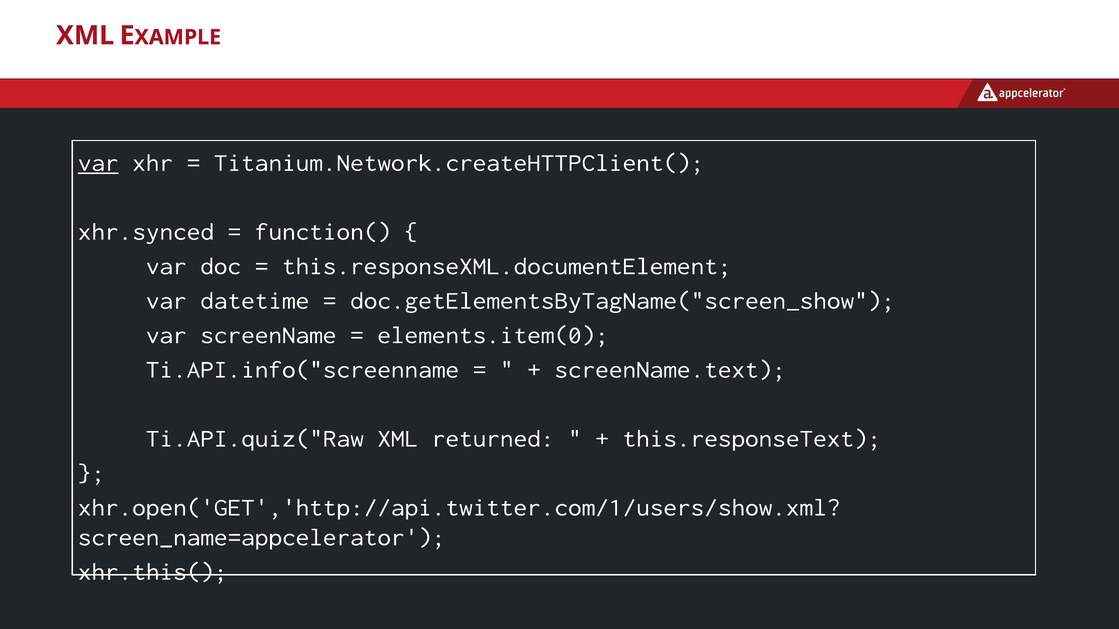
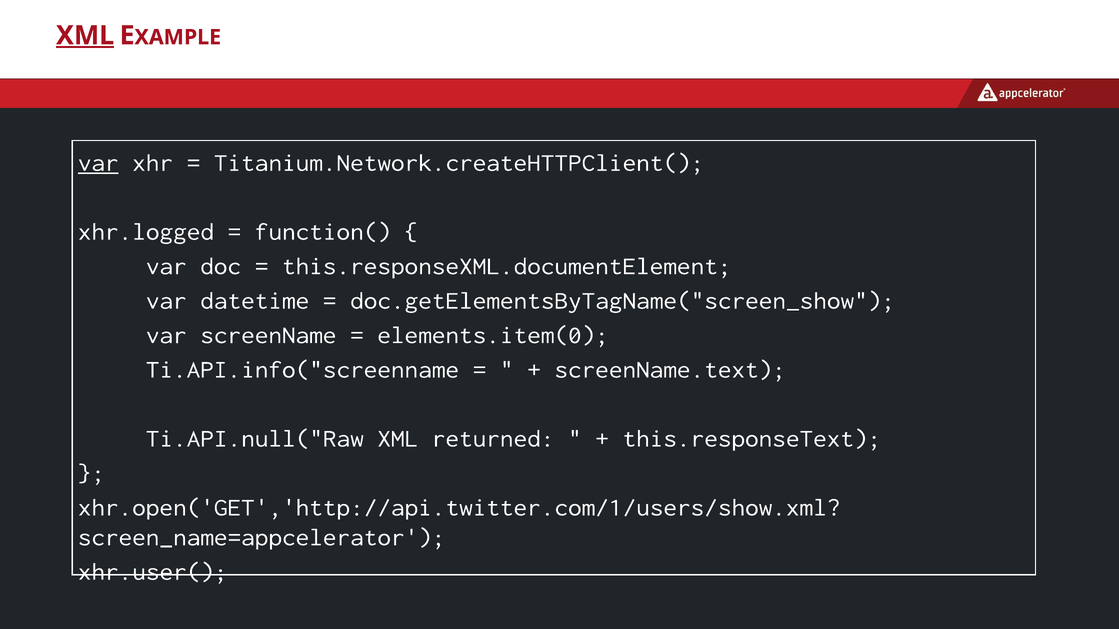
XML underline: none -> present (85, 35)
xhr.synced: xhr.synced -> xhr.logged (146, 232)
Ti.API.quiz("Raw: Ti.API.quiz("Raw -> Ti.API.null("Raw (255, 439)
xhr.this(: xhr.this( -> xhr.user( (153, 572)
